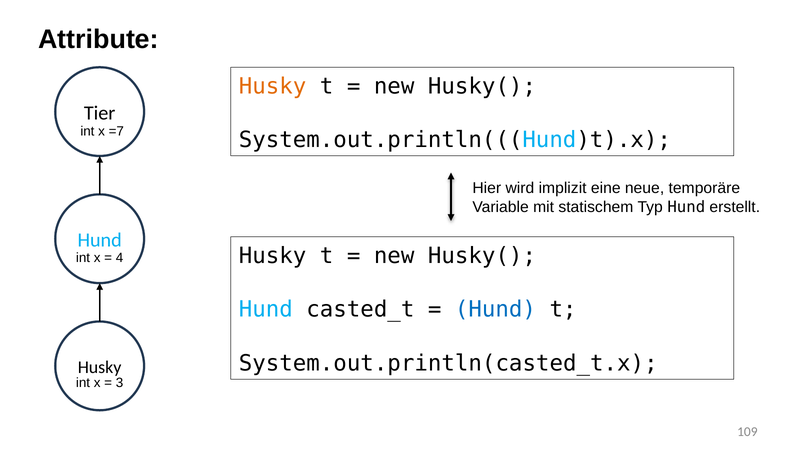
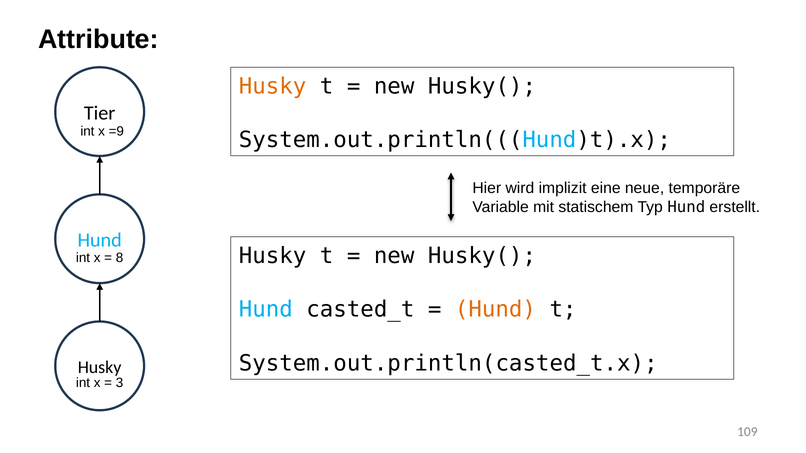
=7: =7 -> =9 (116, 132)
4: 4 -> 8 (119, 258)
Hund colour: blue -> orange (495, 310)
